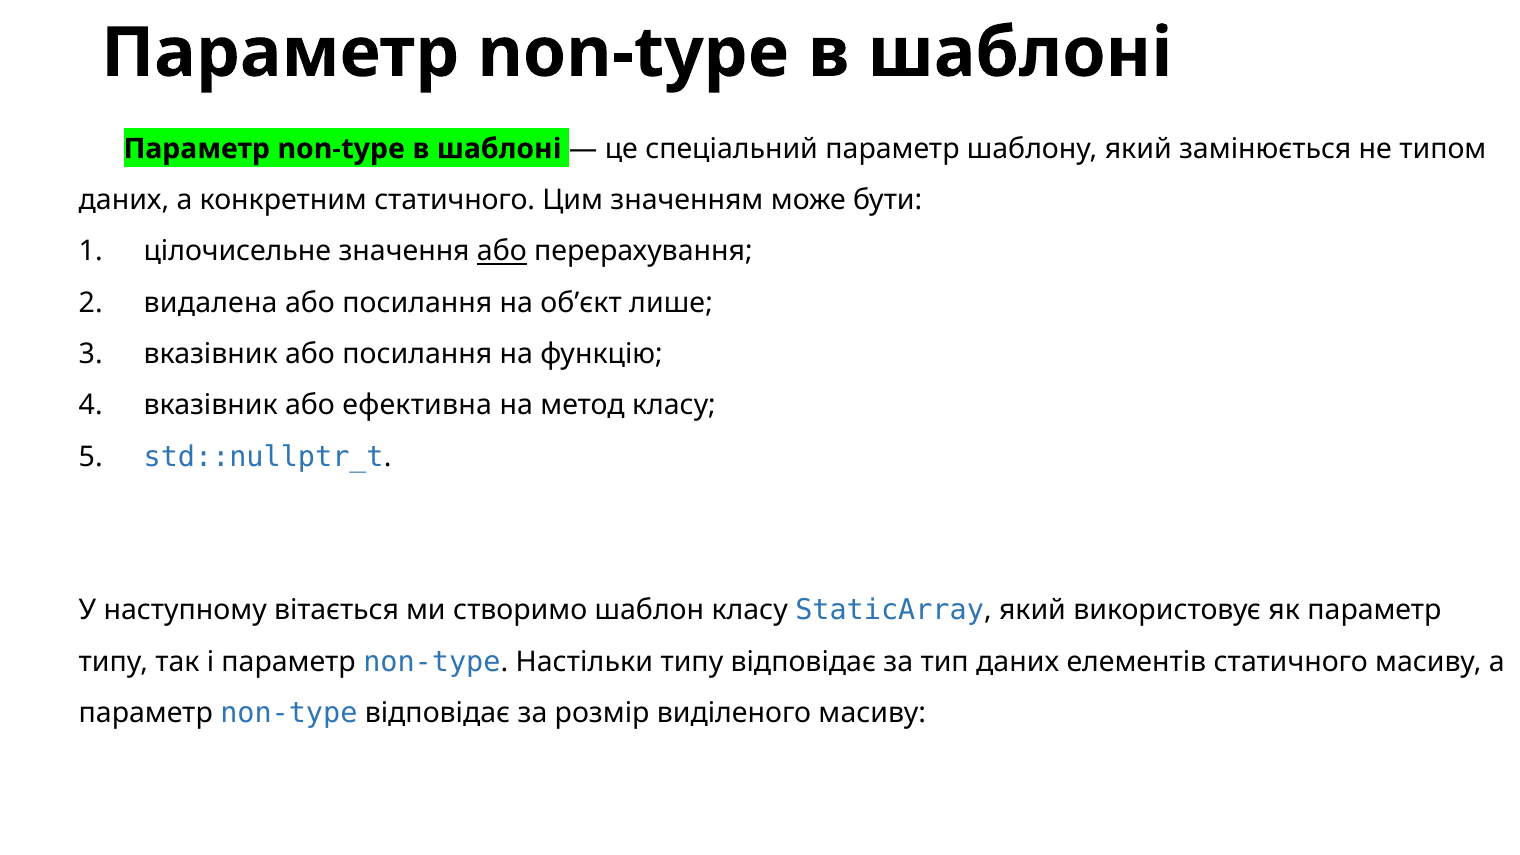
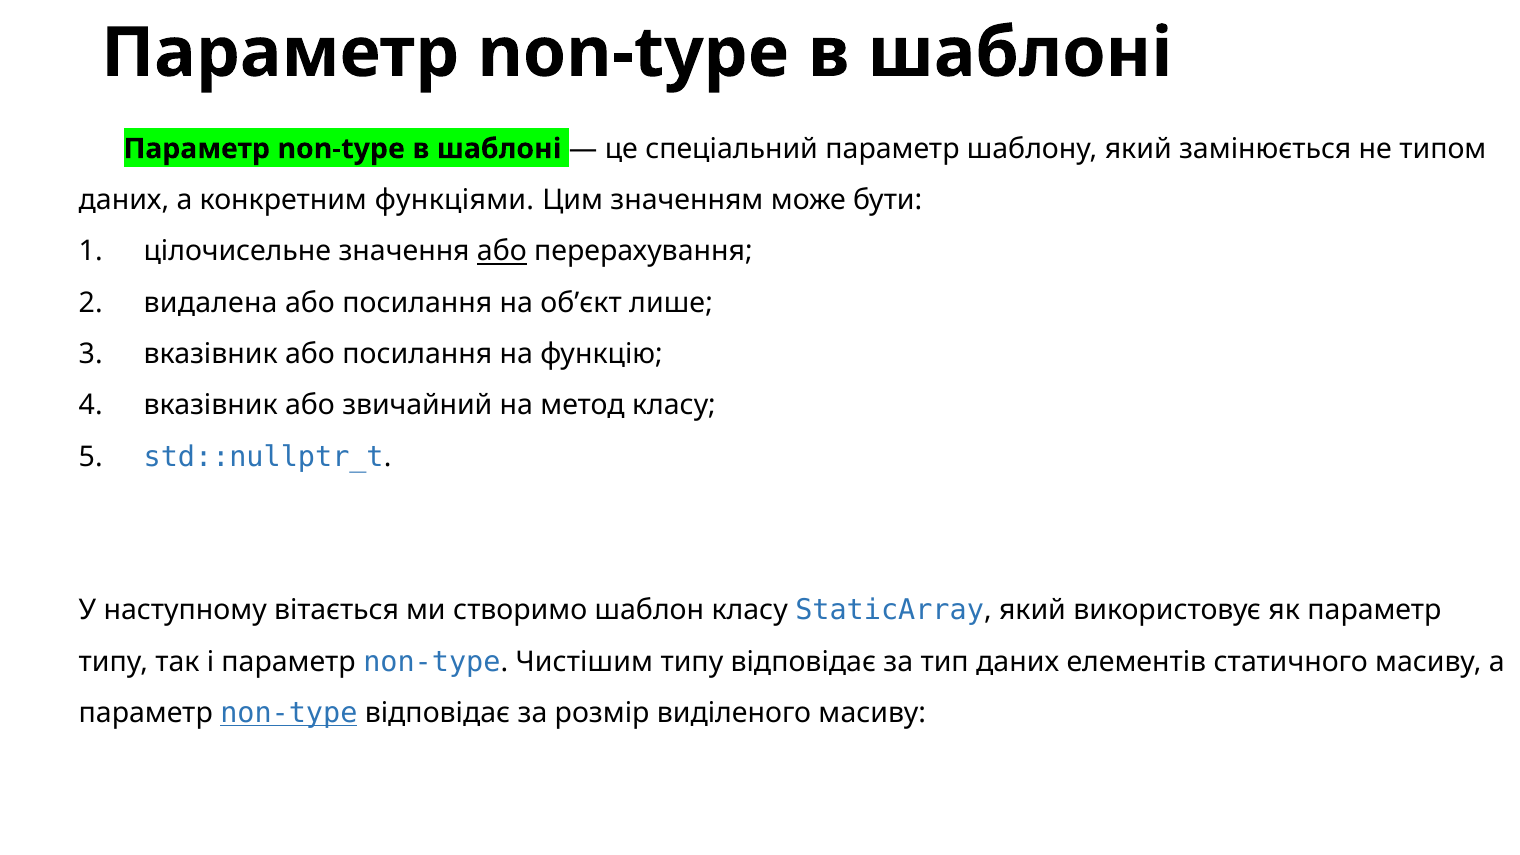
конкретним статичного: статичного -> функціями (454, 200)
ефективна: ефективна -> звичайний (417, 405)
Настільки: Настільки -> Чистішим (584, 662)
non-type underline: none -> present (289, 713)
